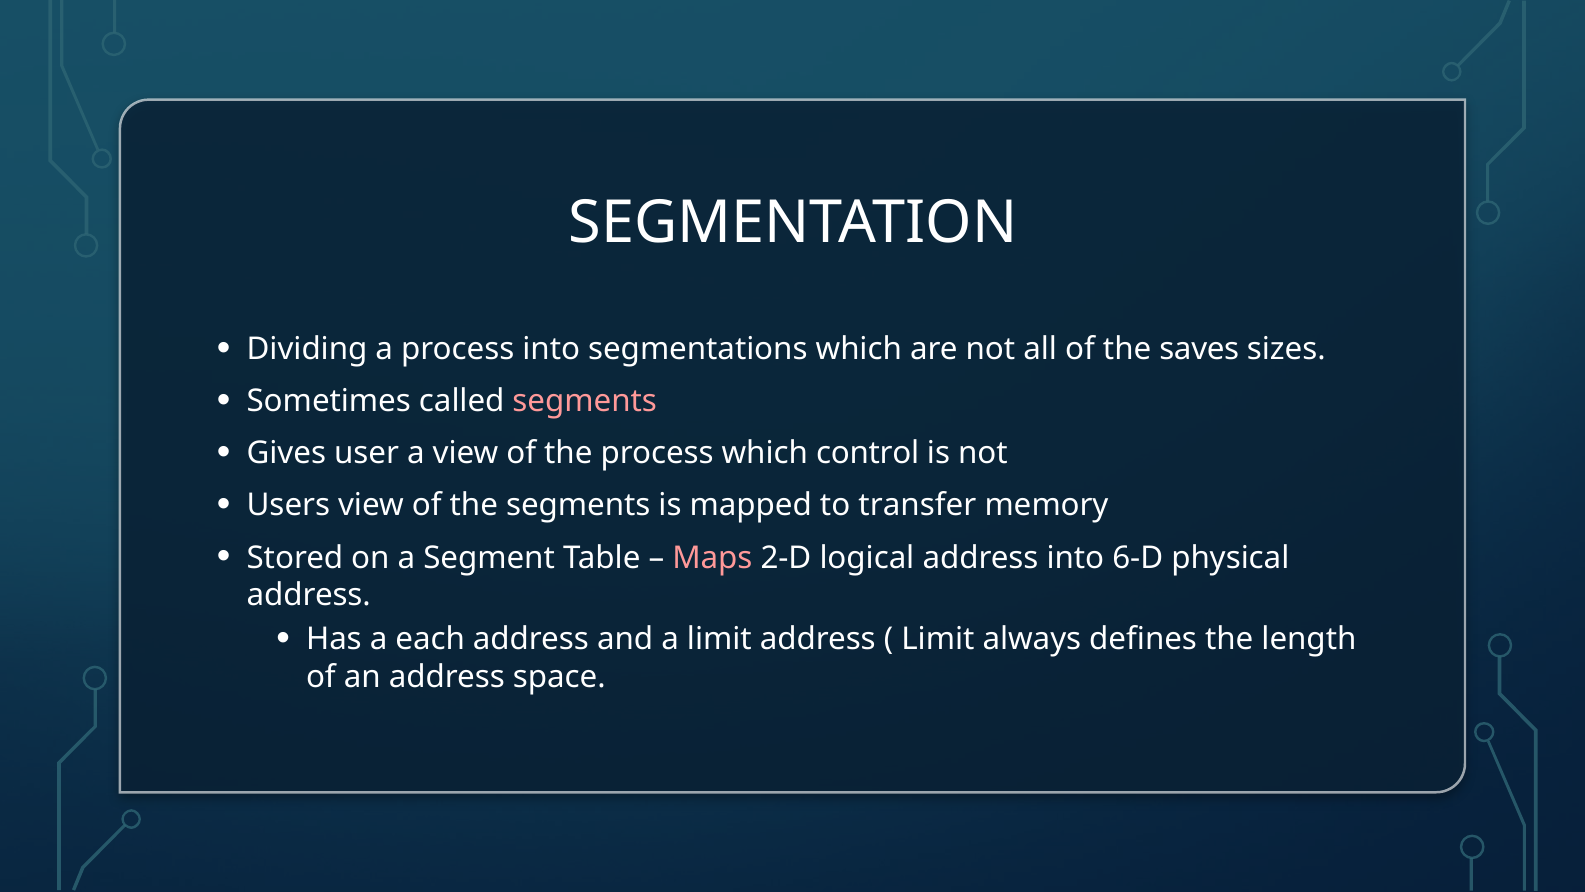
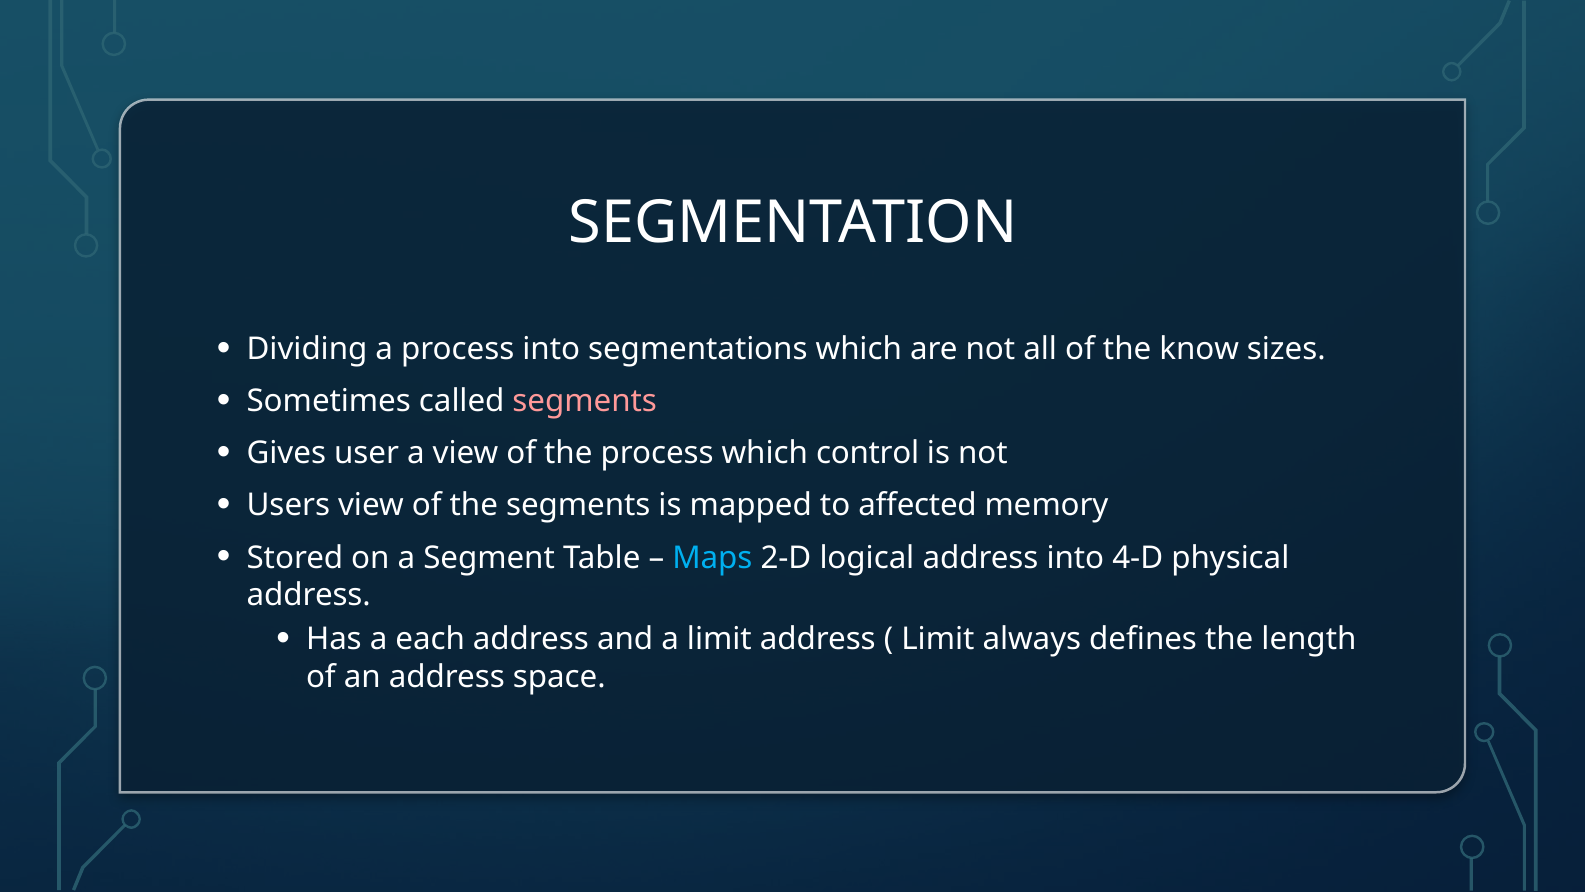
saves: saves -> know (1199, 349)
transfer: transfer -> affected (918, 505)
Maps colour: pink -> light blue (712, 557)
6-D: 6-D -> 4-D (1138, 557)
